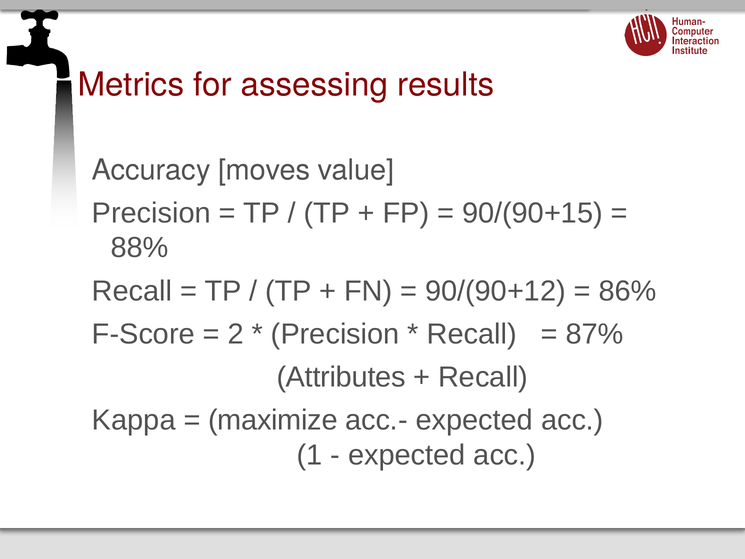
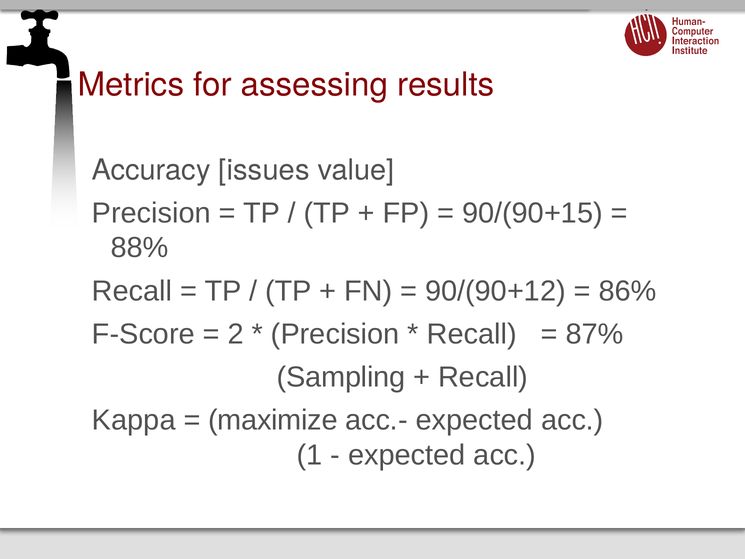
moves: moves -> issues (264, 170)
Attributes: Attributes -> Sampling (341, 377)
